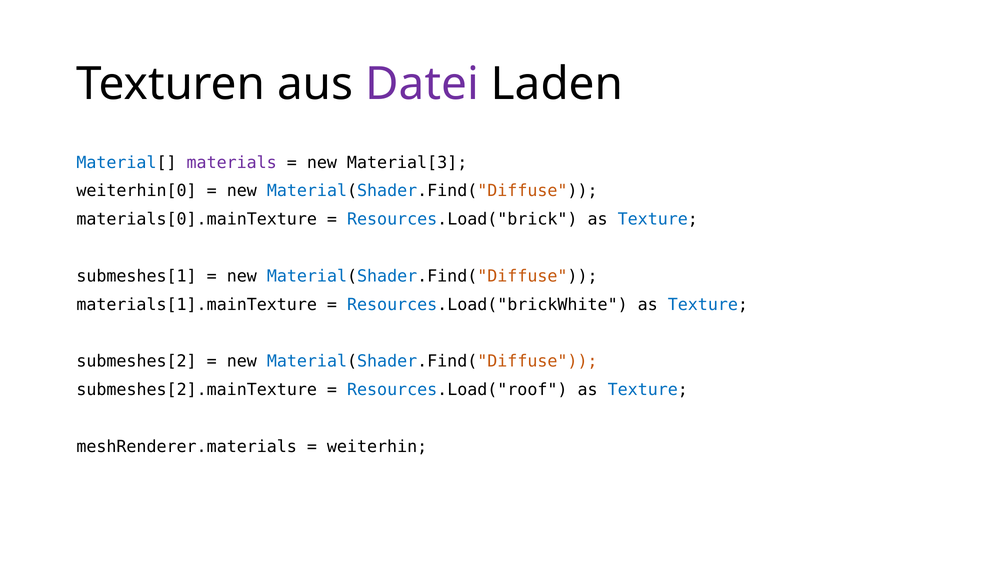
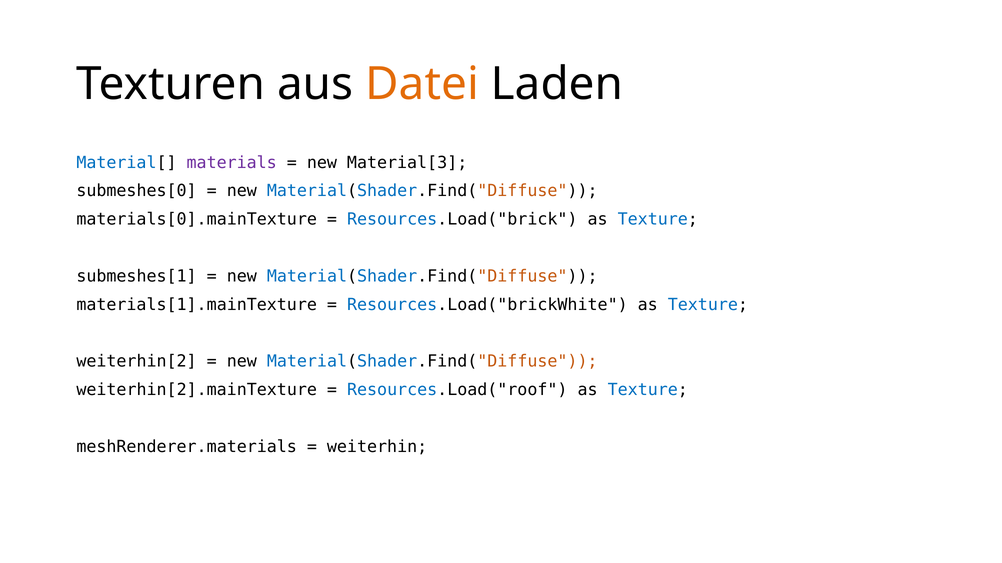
Datei colour: purple -> orange (422, 84)
weiterhin[0: weiterhin[0 -> submeshes[0 (137, 191)
submeshes[2: submeshes[2 -> weiterhin[2 (137, 362)
submeshes[2].mainTexture: submeshes[2].mainTexture -> weiterhin[2].mainTexture (197, 390)
